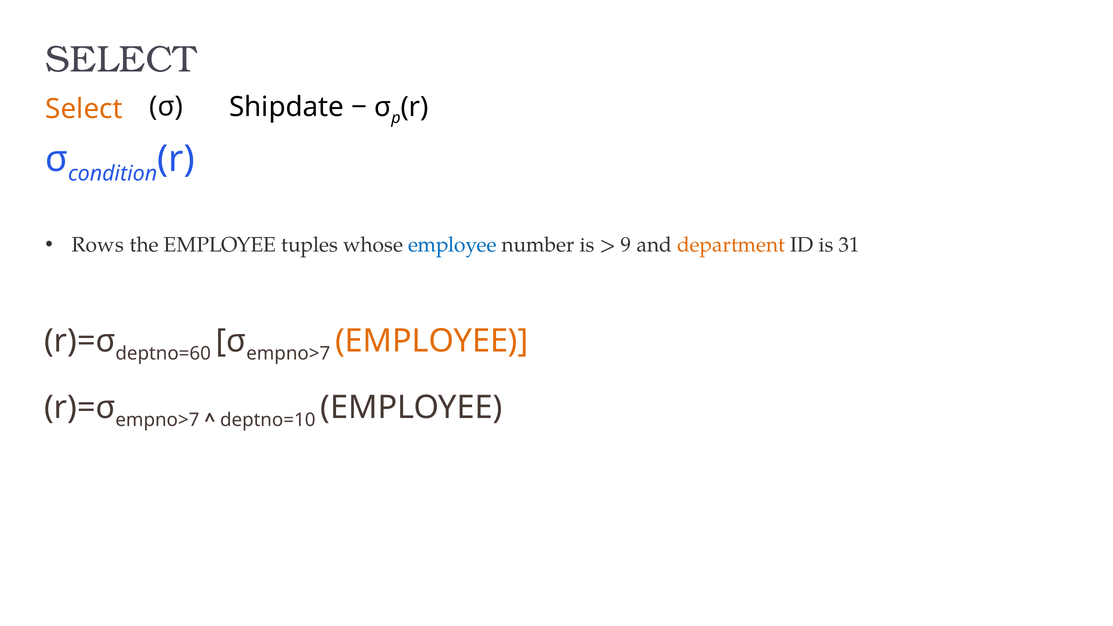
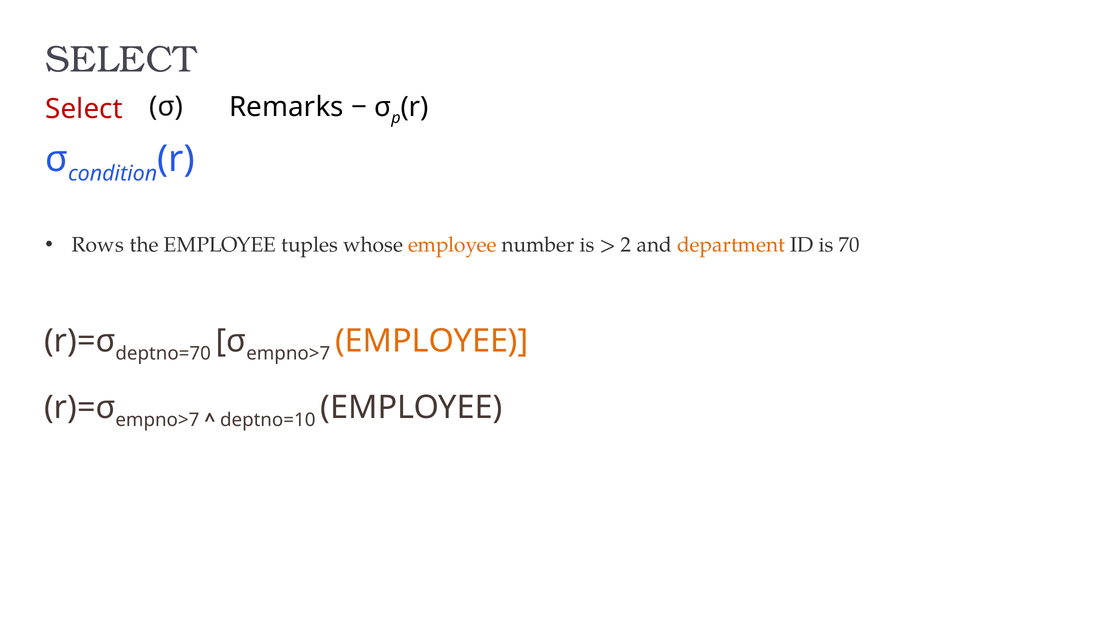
Select colour: orange -> red (84, 109)
Shipdate: Shipdate -> Remarks (286, 107)
employee colour: blue -> orange (452, 245)
9: 9 -> 2 (626, 245)
31: 31 -> 70 (849, 245)
deptno=60: deptno=60 -> deptno=70 (163, 354)
